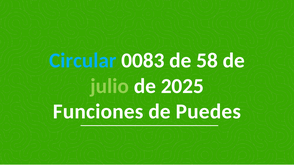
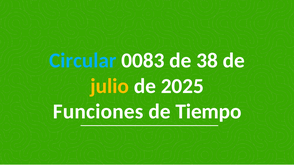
58: 58 -> 38 (207, 61)
julio colour: light green -> yellow (110, 86)
Puedes: Puedes -> Tiempo (209, 112)
